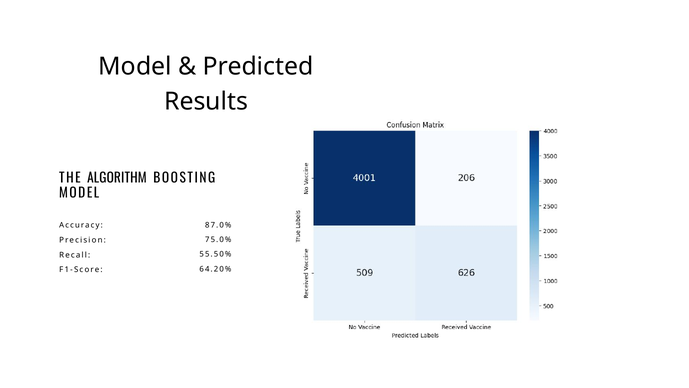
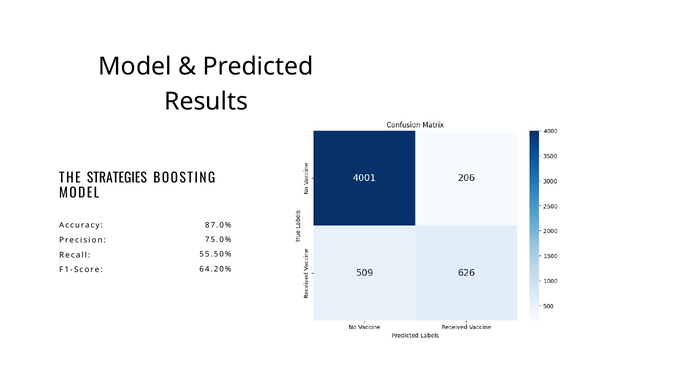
ALGORITHM: ALGORITHM -> STRATEGIES (117, 178)
